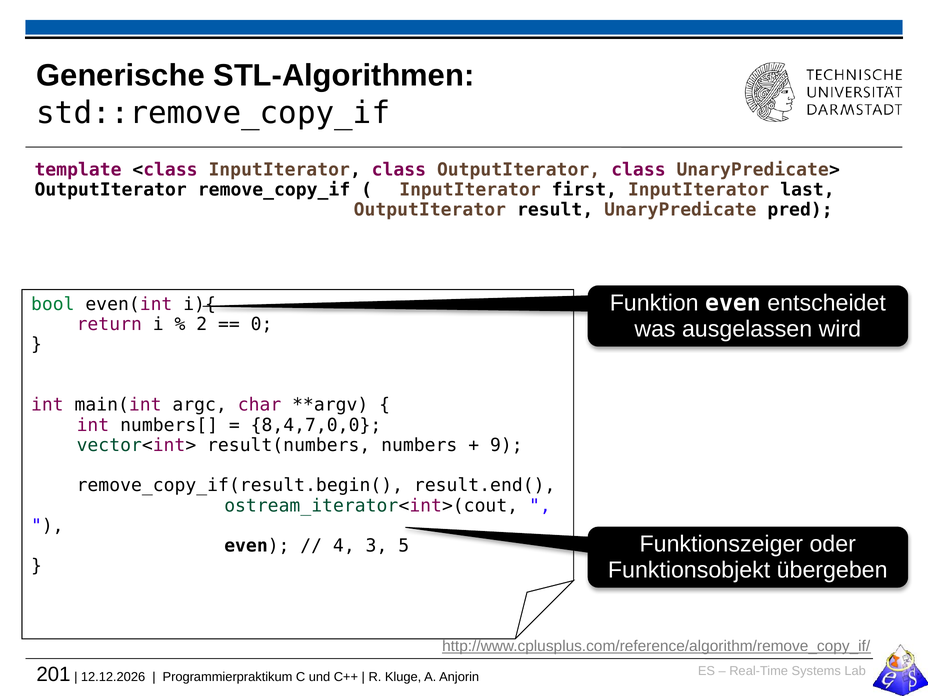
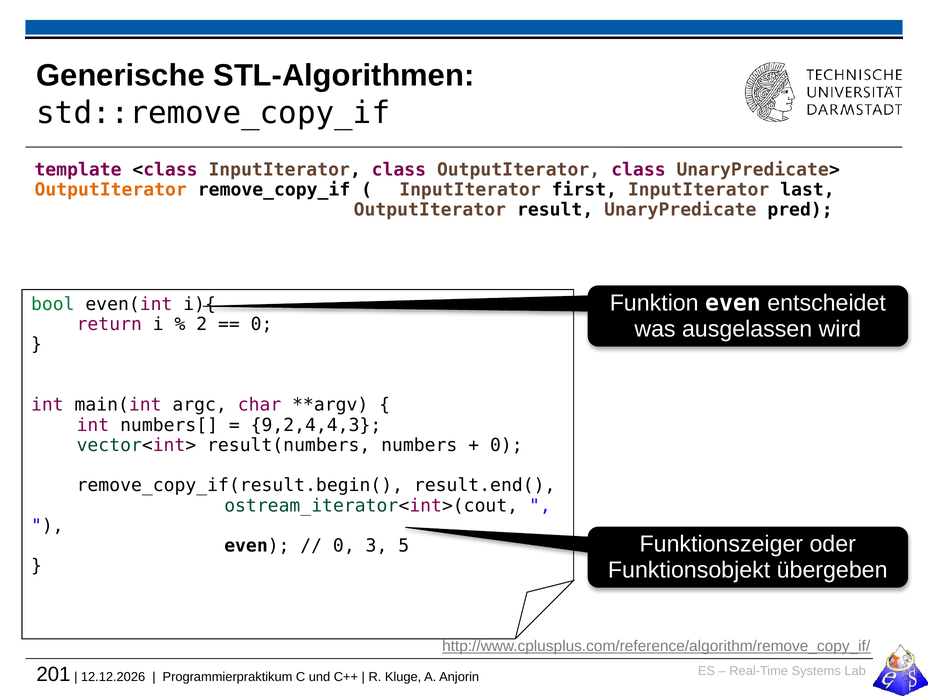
OutputIterator colour: black -> orange (111, 190)
8,4,7,0,0: 8,4,7,0,0 -> 9,2,4,4,3 (316, 425)
9: 9 -> 0 (506, 445)
4: 4 -> 0 (344, 546)
